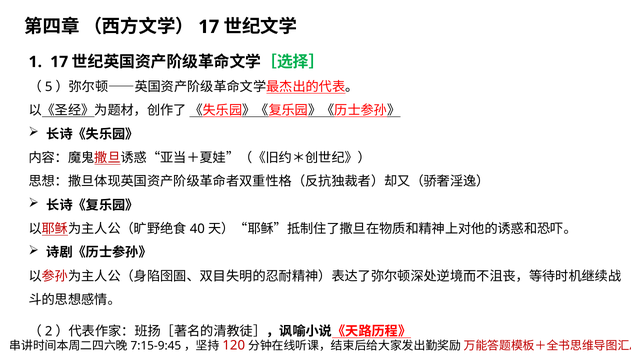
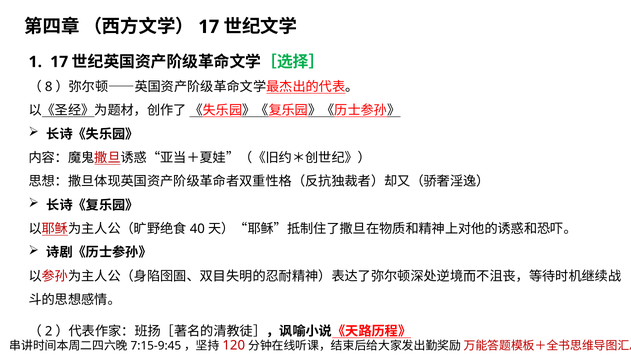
5: 5 -> 8 (49, 87)
